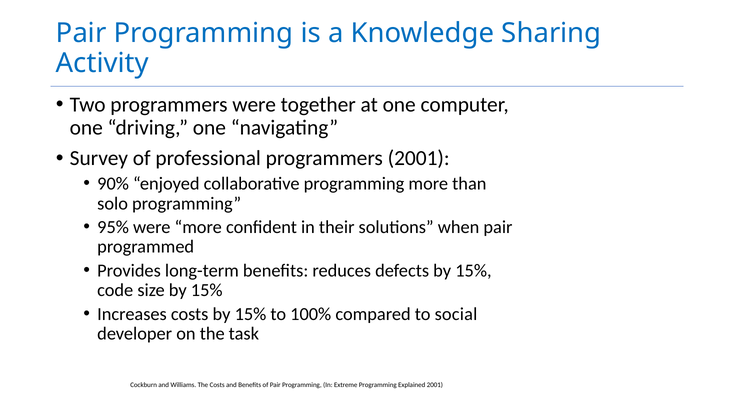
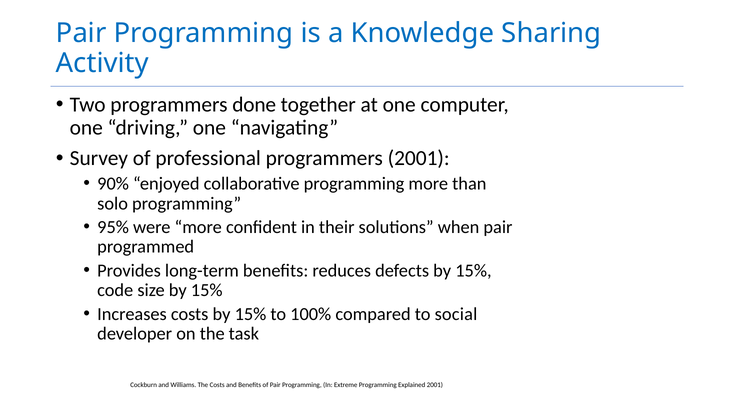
programmers were: were -> done (254, 104)
